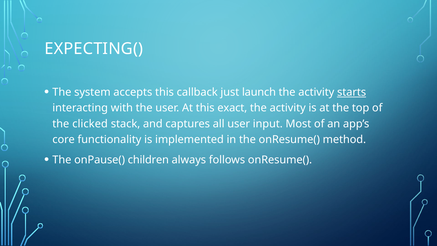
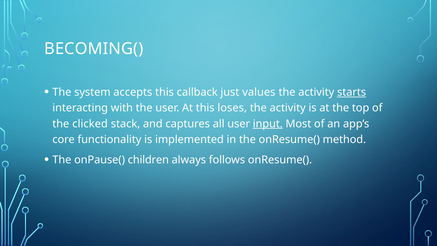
EXPECTING(: EXPECTING( -> BECOMING( (94, 49)
launch: launch -> values (259, 92)
exact: exact -> loses (232, 108)
input underline: none -> present (268, 124)
